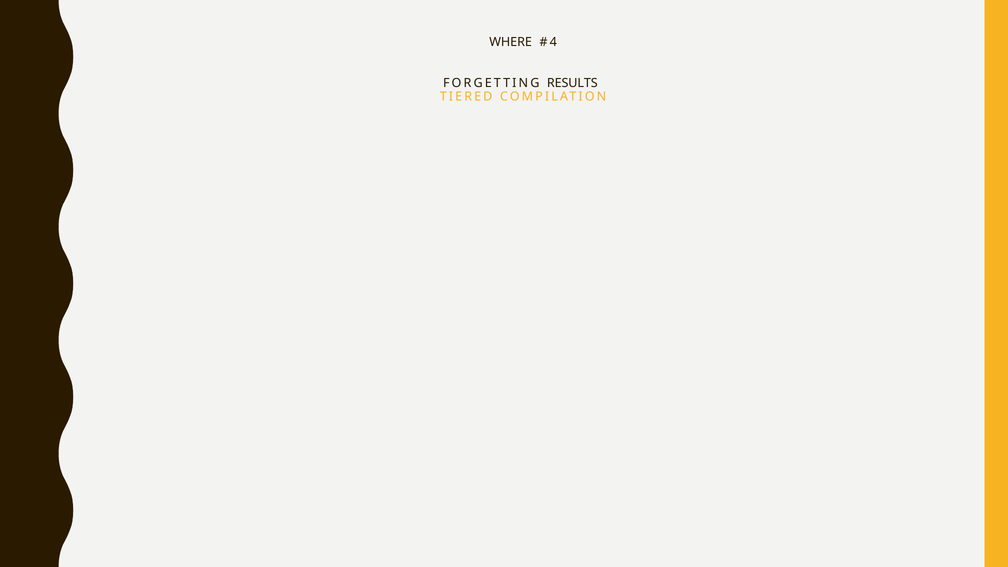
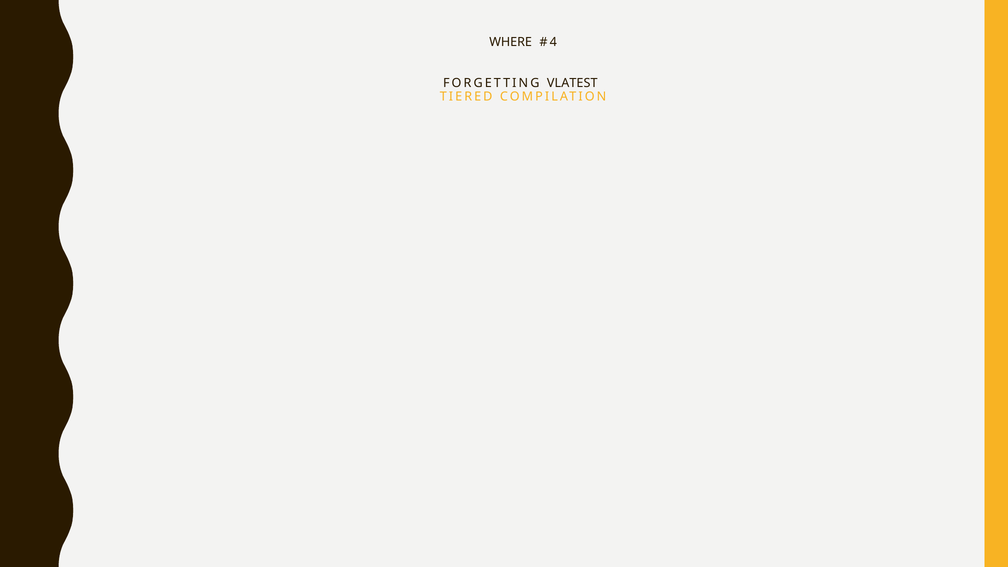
RESULTS: RESULTS -> VLATEST (572, 83)
